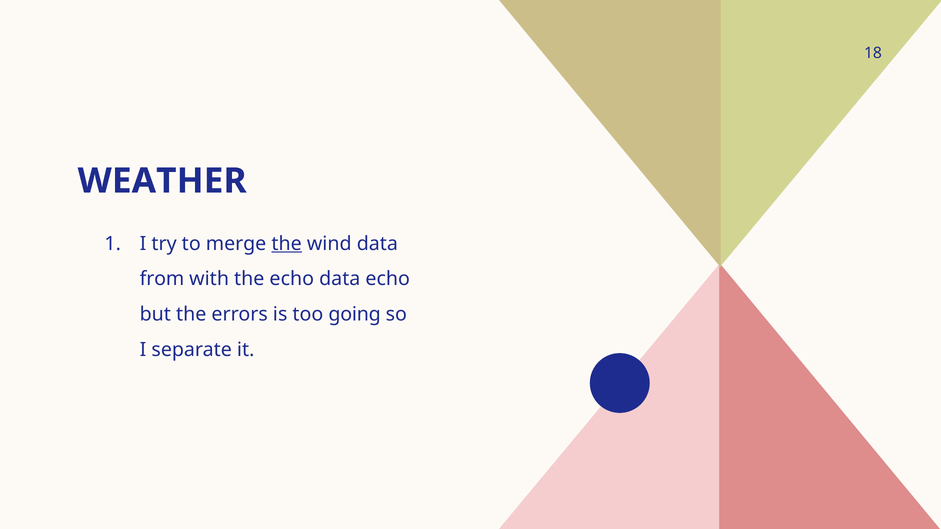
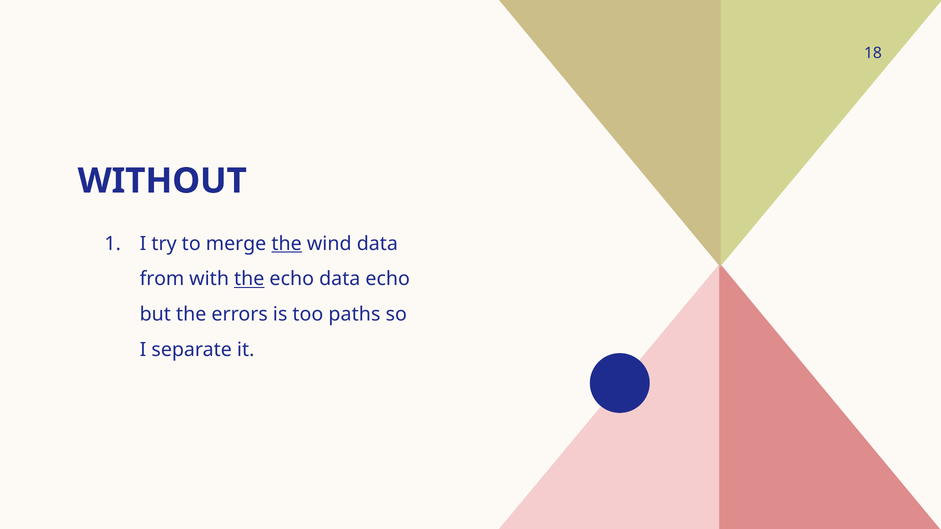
WEATHER: WEATHER -> WITHOUT (162, 181)
the underline: none -> present (249, 279)
going: going -> paths (354, 314)
